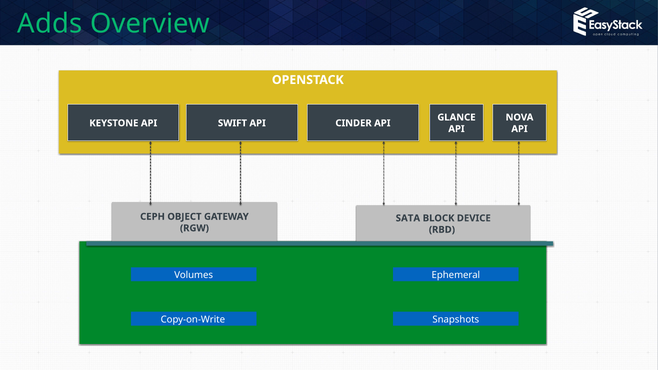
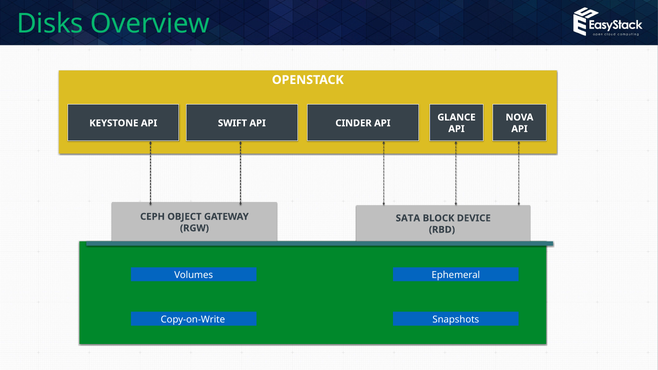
Adds: Adds -> Disks (50, 24)
